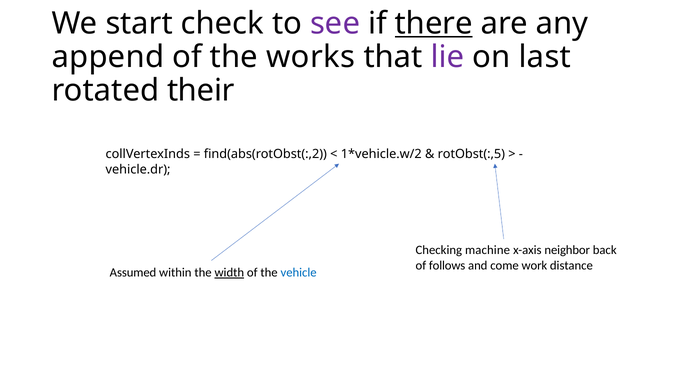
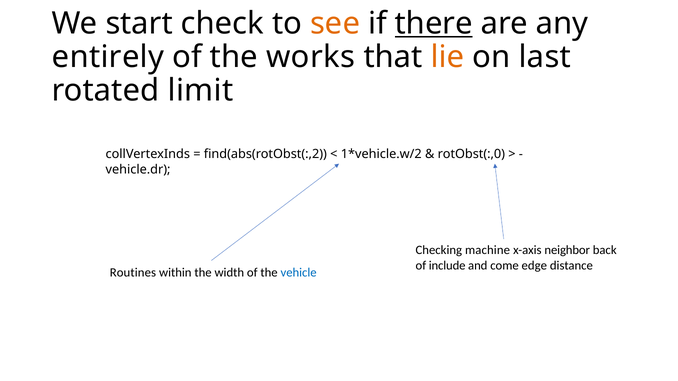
see colour: purple -> orange (335, 23)
append: append -> entirely (108, 57)
lie colour: purple -> orange (447, 57)
their: their -> limit (201, 91)
rotObst(:,5: rotObst(:,5 -> rotObst(:,0 (471, 154)
follows: follows -> include (447, 266)
work: work -> edge (534, 266)
Assumed: Assumed -> Routines (133, 273)
width underline: present -> none (229, 273)
